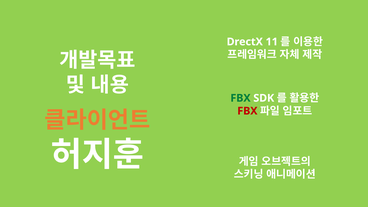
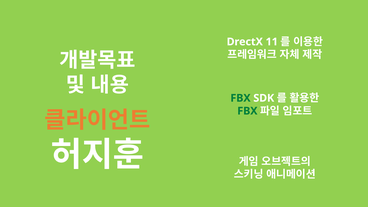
FBX colour: red -> green (247, 111)
